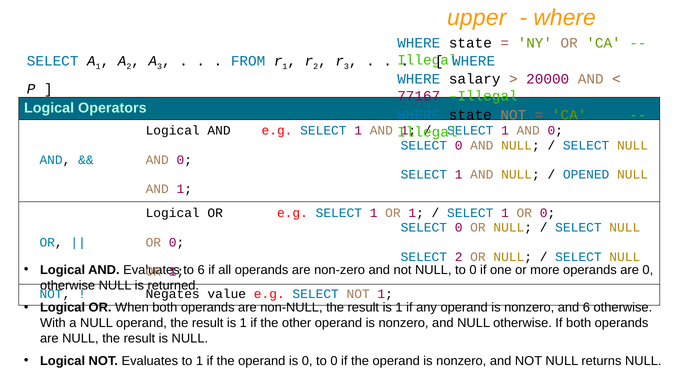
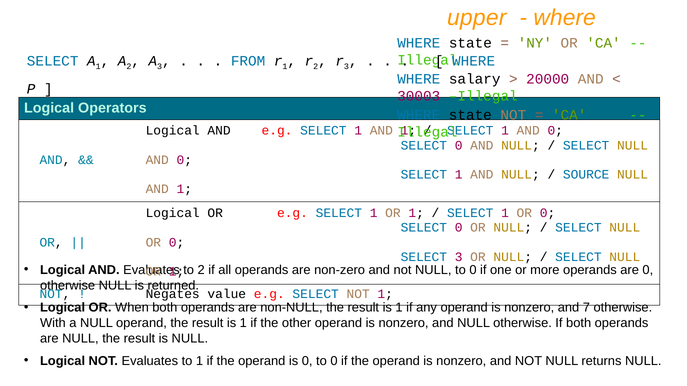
77167: 77167 -> 30003 (419, 96)
OPENED: OPENED -> SOURCE (586, 175)
SELECT 2: 2 -> 3 (459, 257)
to 6: 6 -> 2 (201, 270)
and 6: 6 -> 7 (586, 308)
